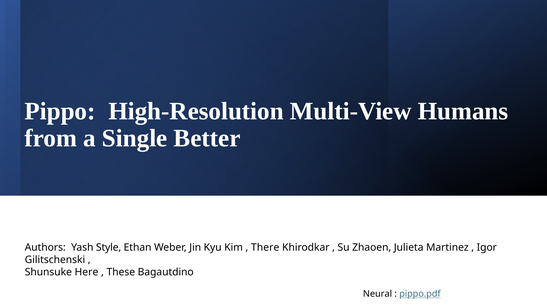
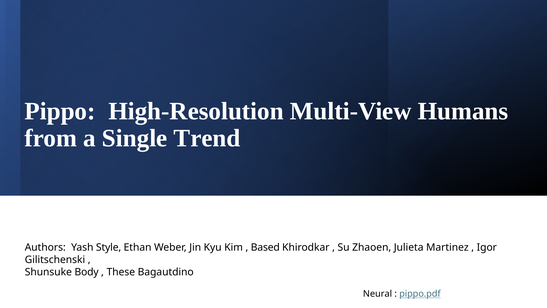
Better: Better -> Trend (207, 138)
There: There -> Based (265, 247)
Here: Here -> Body (87, 272)
